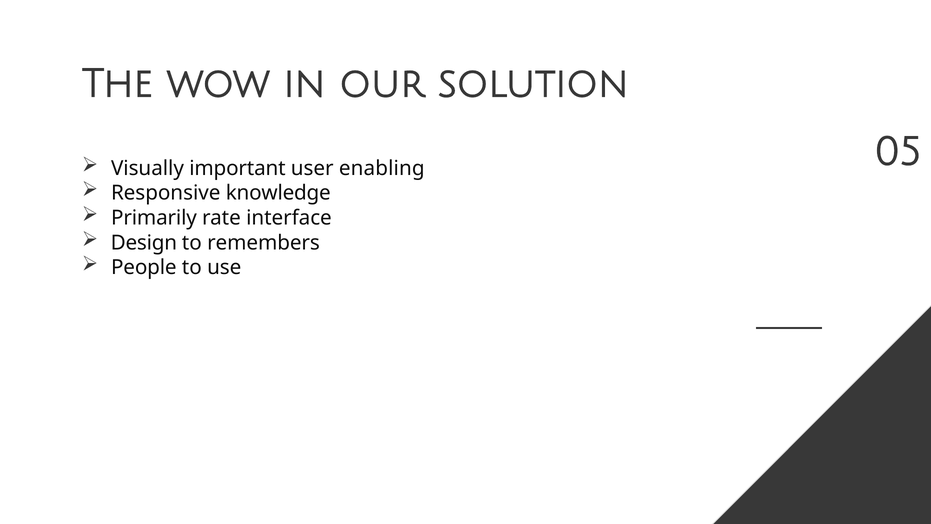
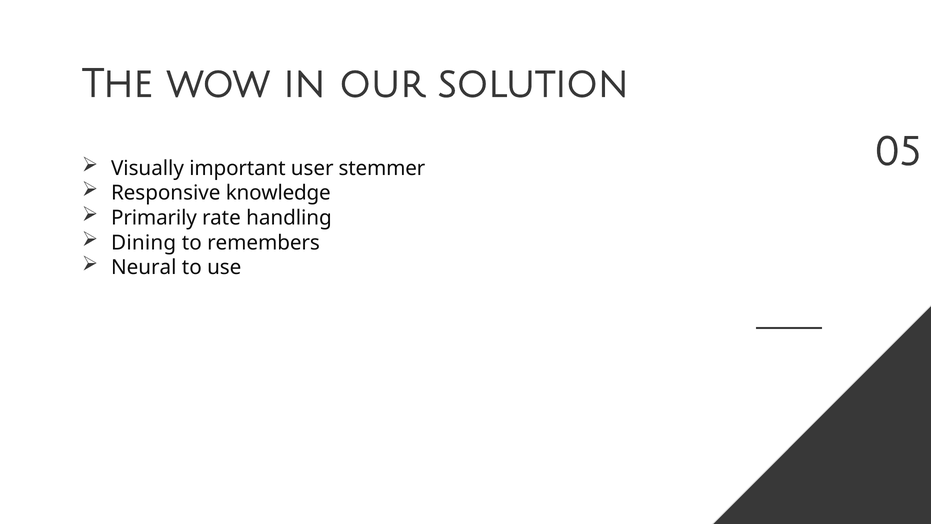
enabling: enabling -> stemmer (382, 168)
interface: interface -> handling (289, 218)
Design: Design -> Dining (144, 243)
People: People -> Neural (144, 267)
